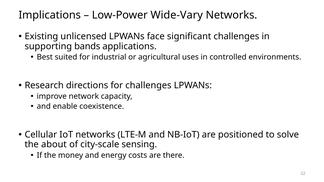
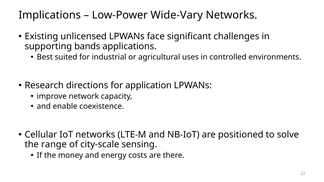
for challenges: challenges -> application (148, 86)
about: about -> range (54, 145)
